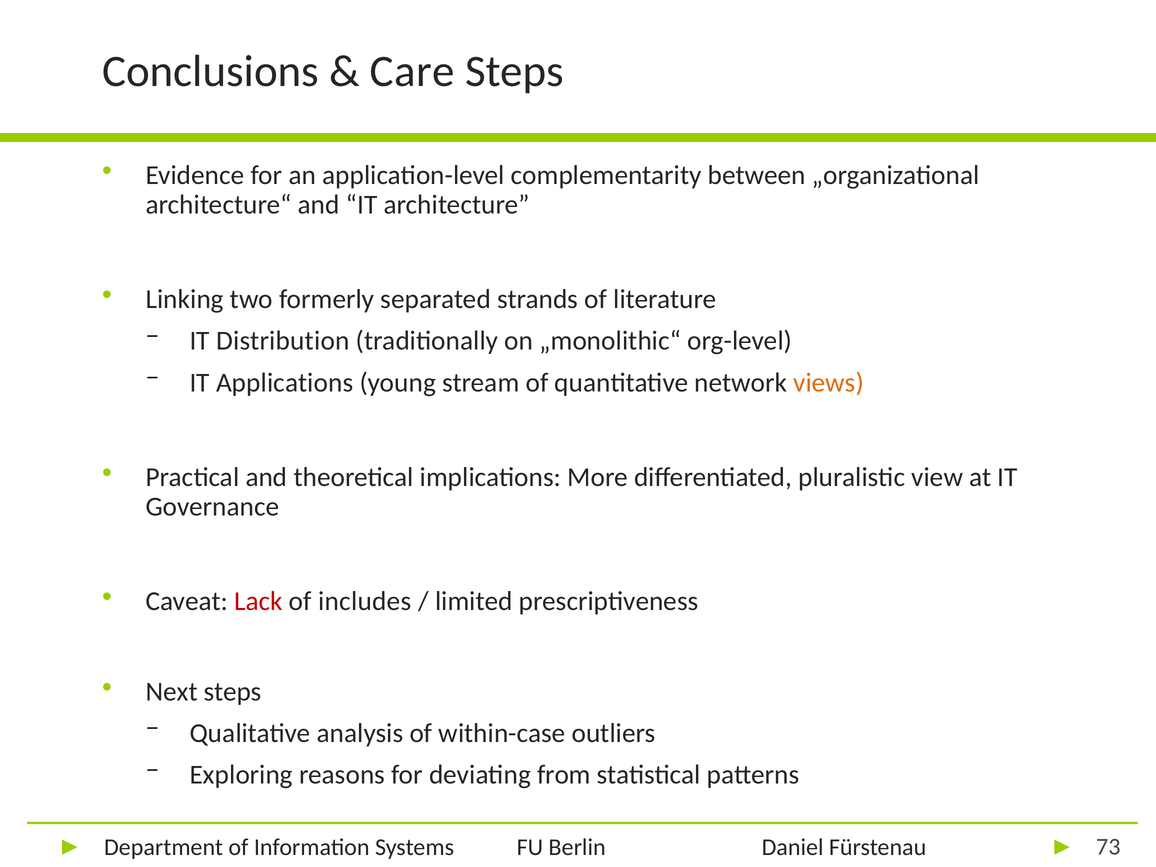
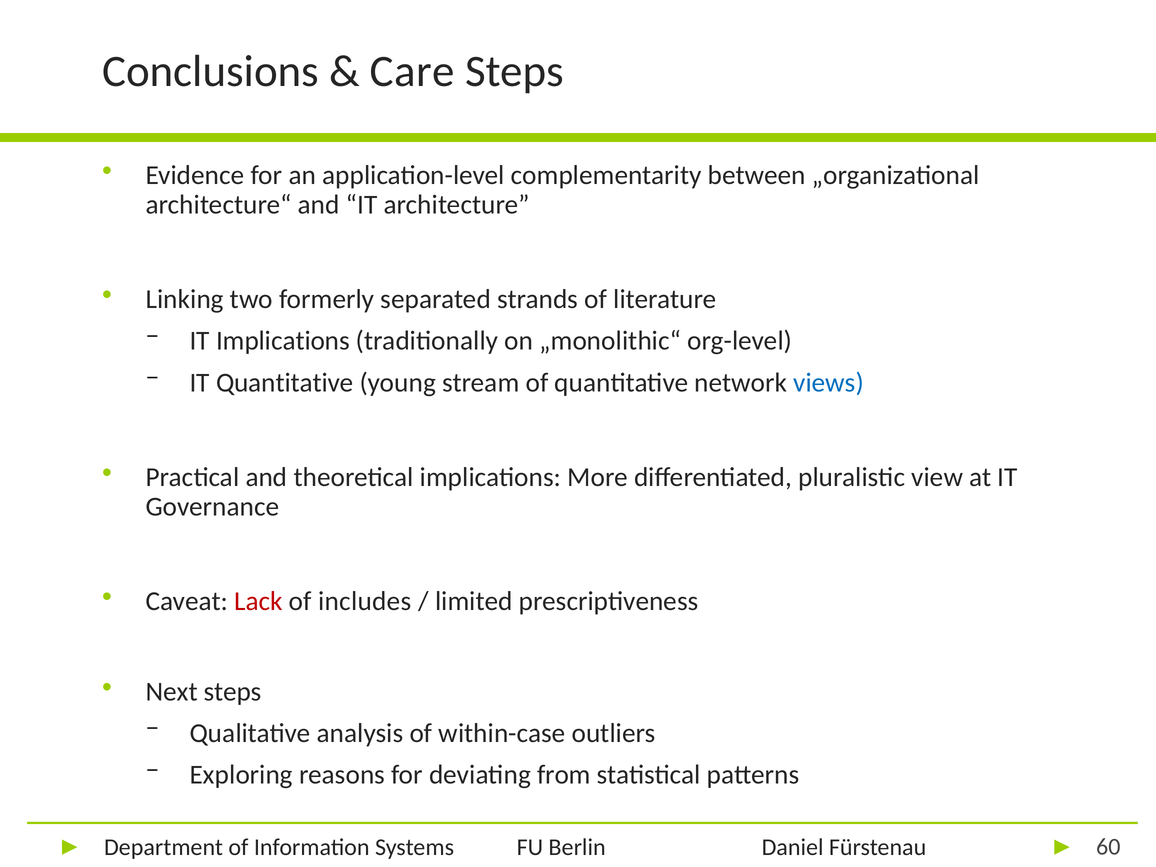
IT Distribution: Distribution -> Implications (283, 341)
IT Applications: Applications -> Quantitative (285, 383)
views colour: orange -> blue (829, 383)
73: 73 -> 60 (1108, 847)
